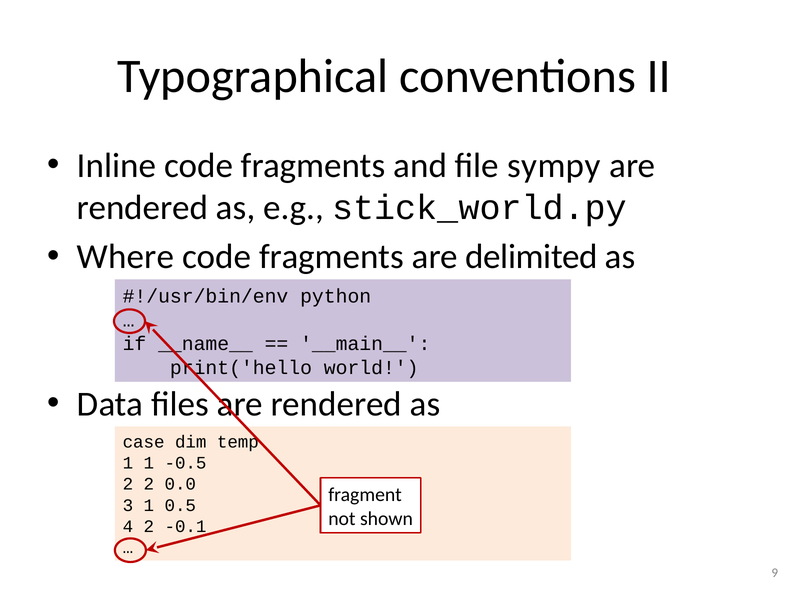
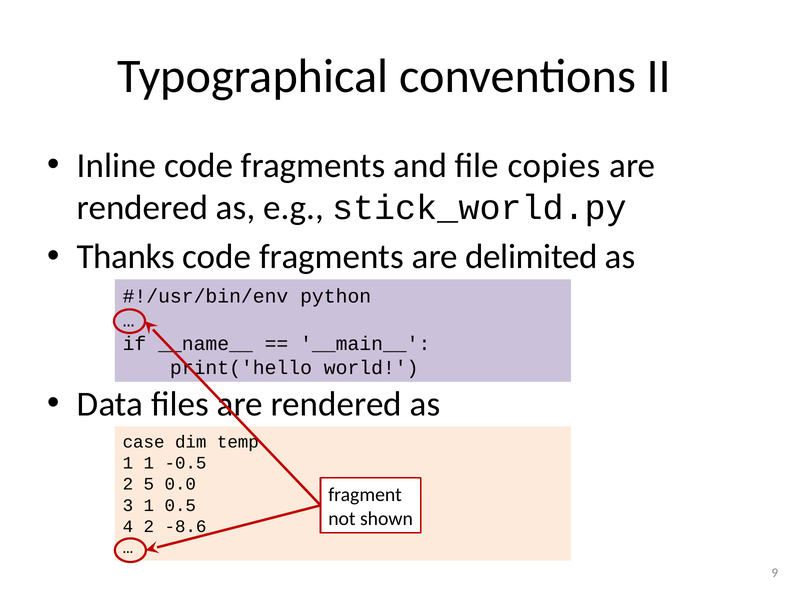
sympy: sympy -> copies (554, 166)
Where: Where -> Thanks (126, 257)
2 2: 2 -> 5 (149, 484)
-0.1: -0.1 -> -8.6 (186, 526)
